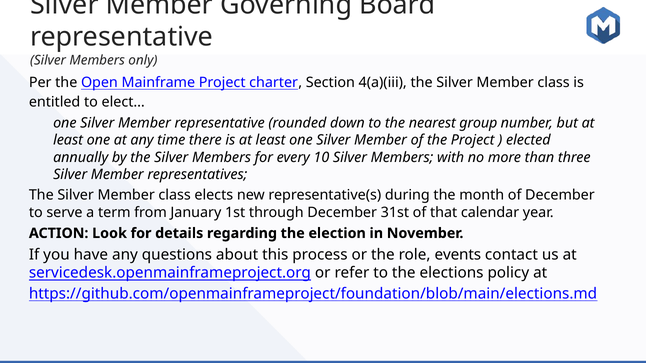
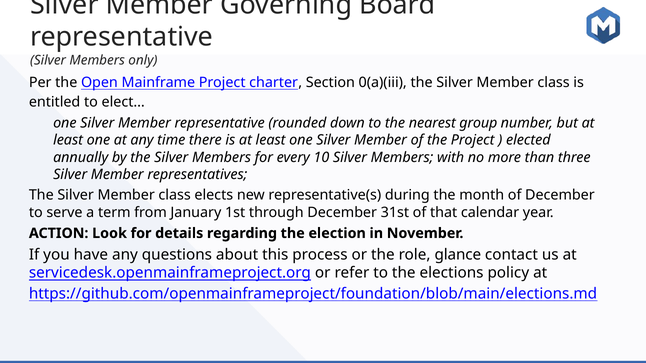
4(a)(iii: 4(a)(iii -> 0(a)(iii (383, 83)
events: events -> glance (458, 255)
